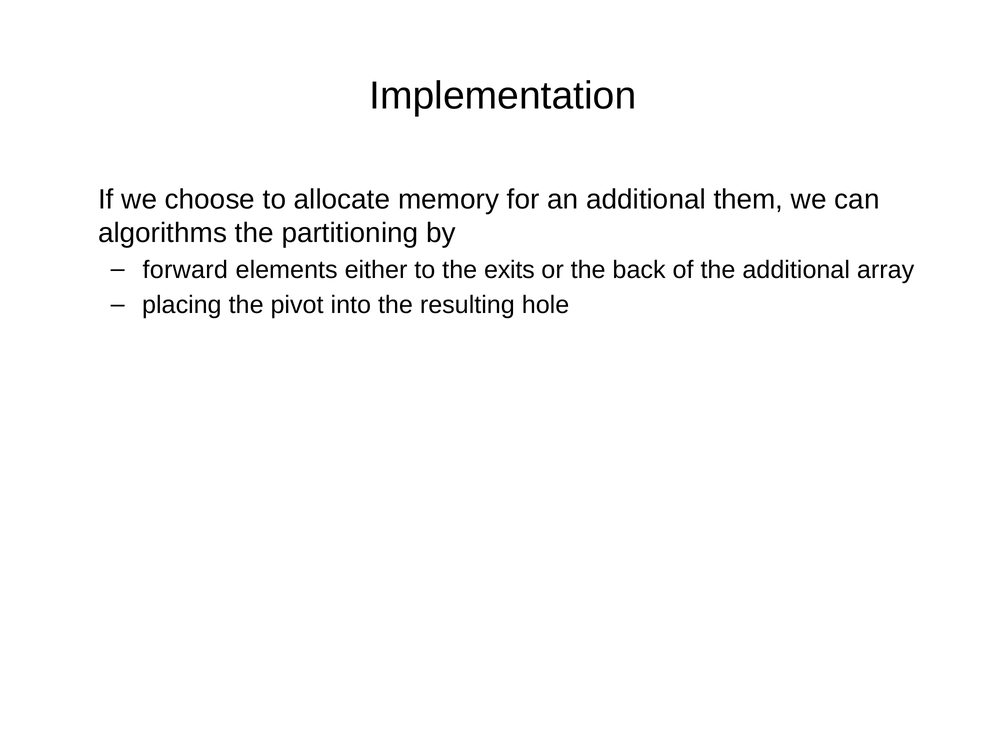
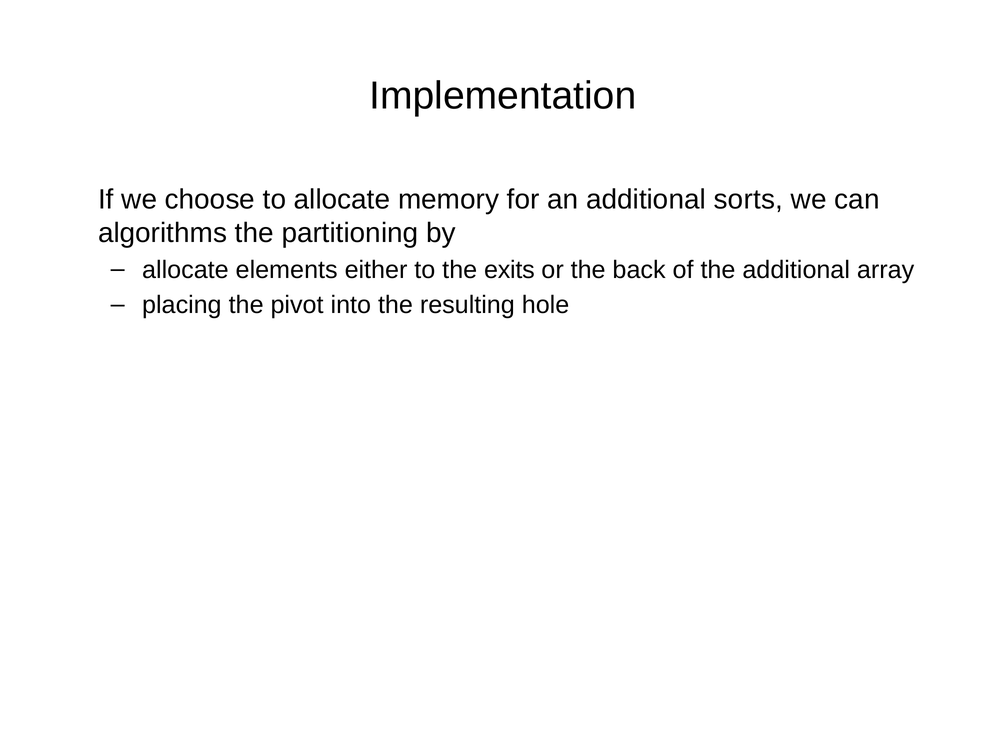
them: them -> sorts (748, 200)
forward: forward -> allocate (185, 270)
